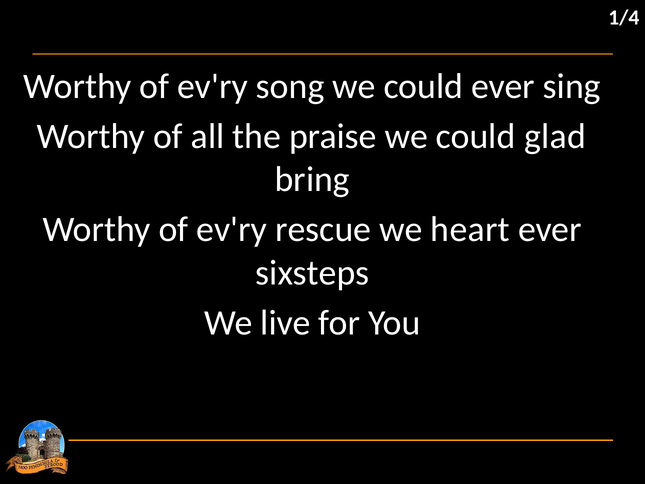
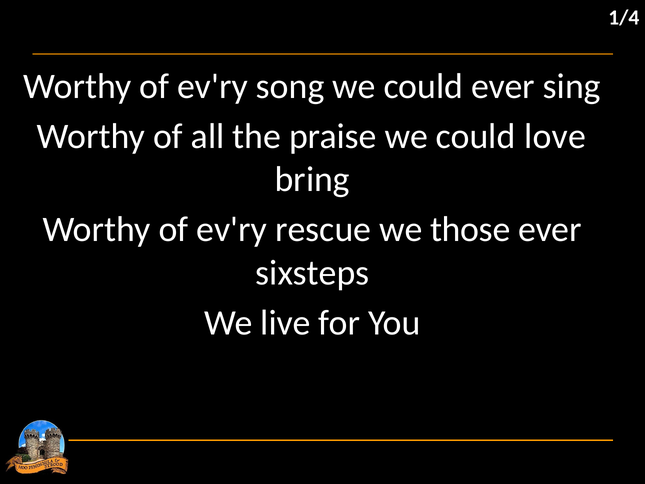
glad: glad -> love (555, 136)
heart: heart -> those (470, 230)
